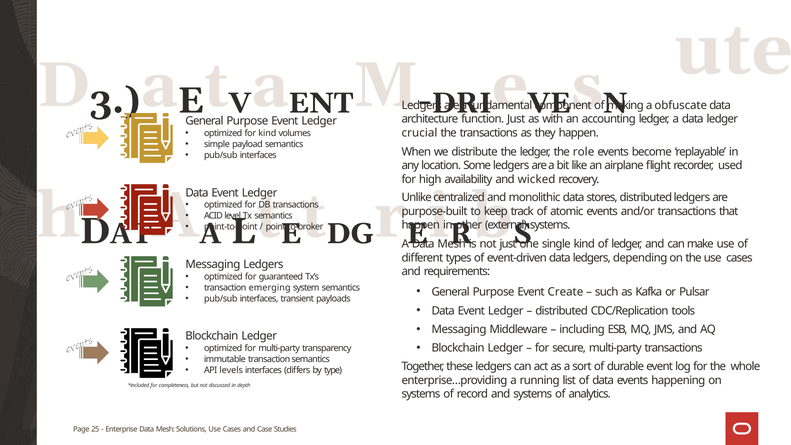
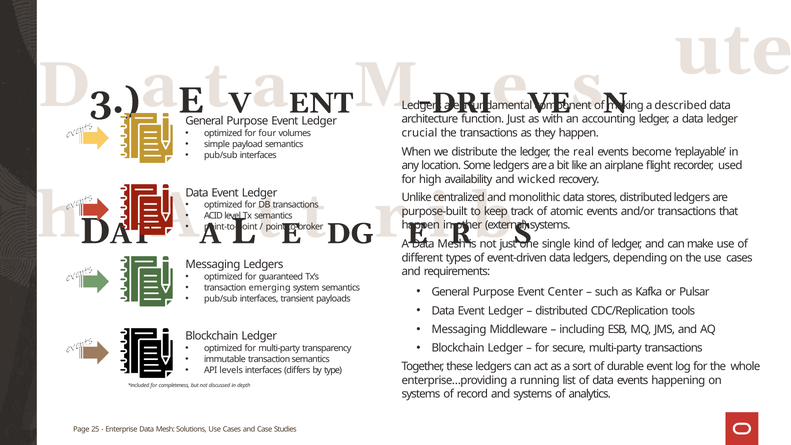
obfuscate: obfuscate -> described (681, 105)
for kind: kind -> four (267, 133)
role: role -> real (584, 152)
Create: Create -> Center (565, 292)
